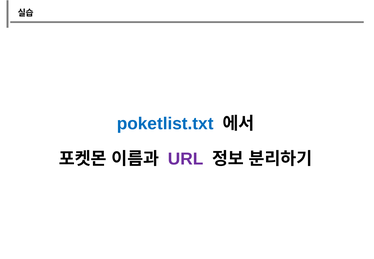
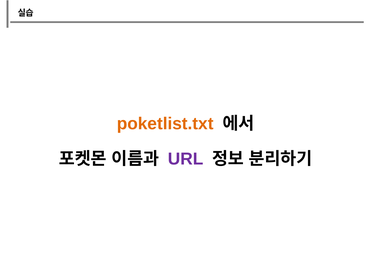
poketlist.txt colour: blue -> orange (165, 124)
